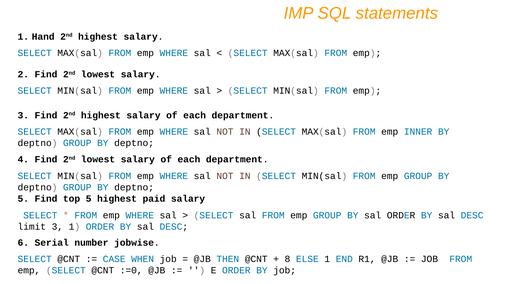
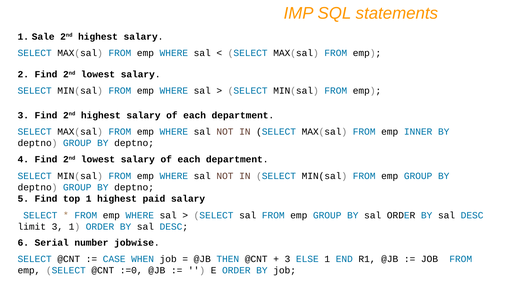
Hand: Hand -> Sale (43, 37)
top 5: 5 -> 1 (89, 199)
8: 8 -> 3 (287, 259)
